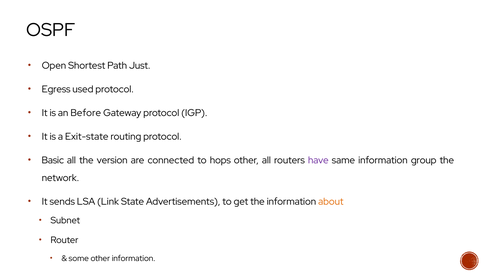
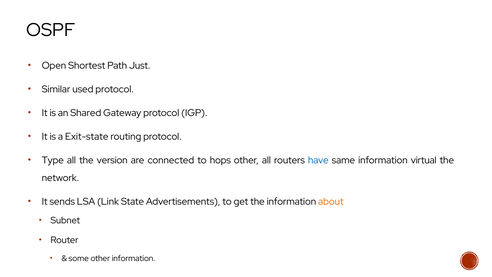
Egress: Egress -> Similar (56, 89)
Before: Before -> Shared (86, 113)
Basic: Basic -> Type (53, 160)
have colour: purple -> blue (318, 160)
group: group -> virtual (424, 160)
